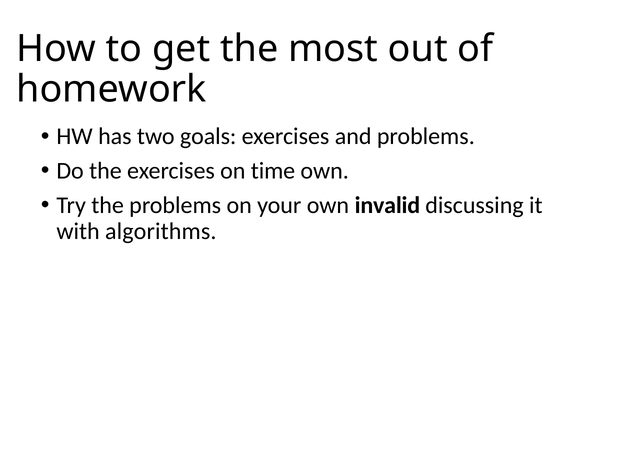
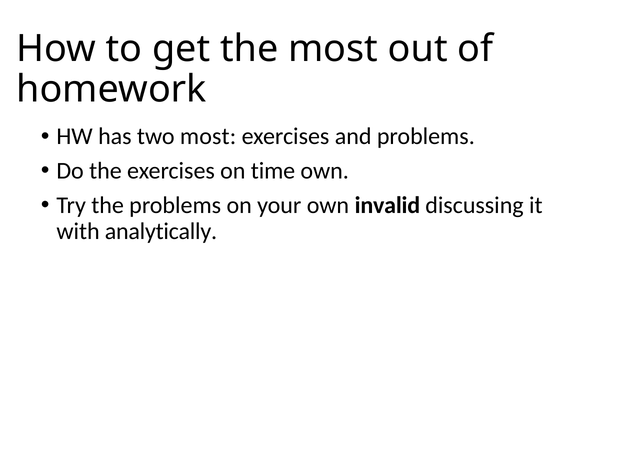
two goals: goals -> most (208, 137)
algorithms: algorithms -> analytically (161, 232)
